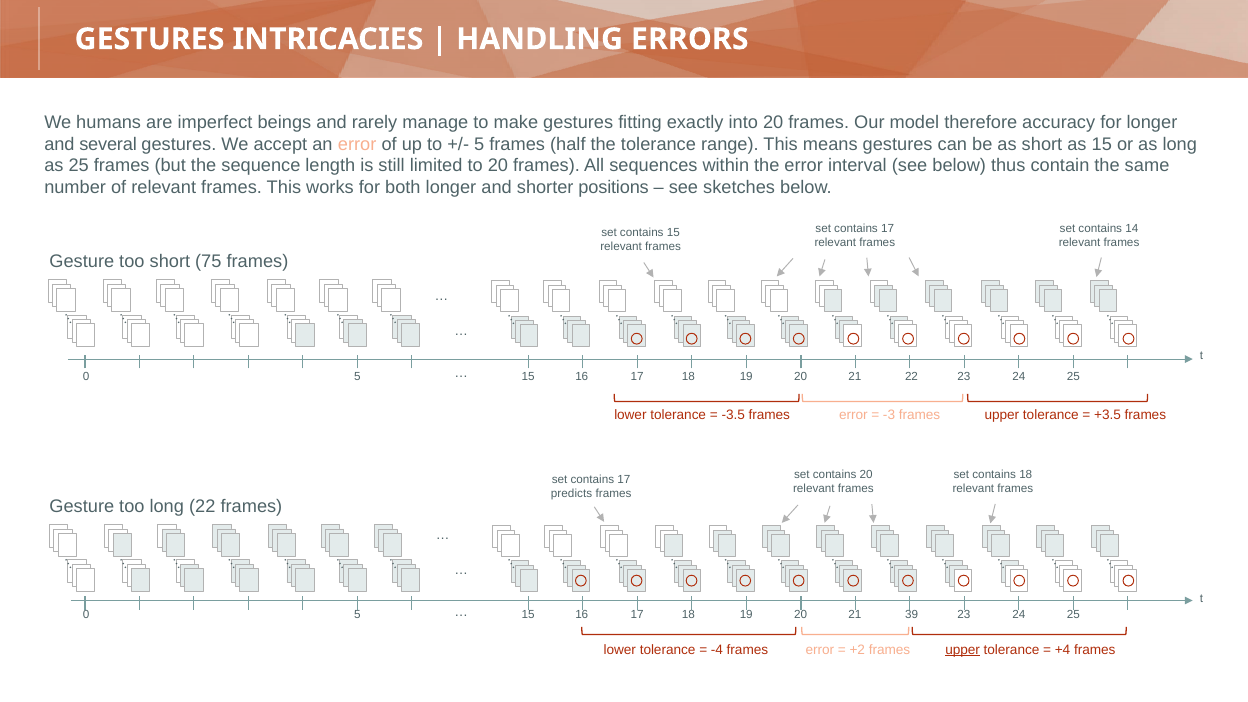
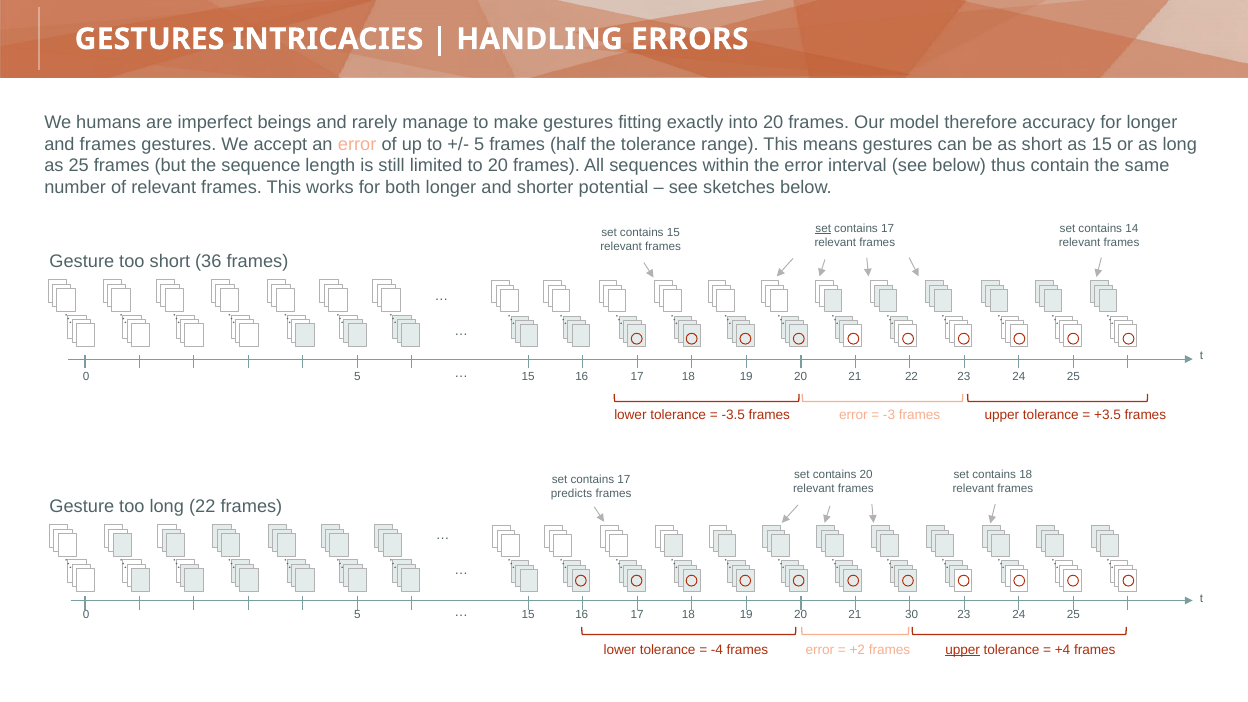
and several: several -> frames (108, 144)
positions: positions -> potential (613, 188)
set underline: none -> present (823, 228)
75: 75 -> 36 (208, 261)
39: 39 -> 30 (912, 615)
